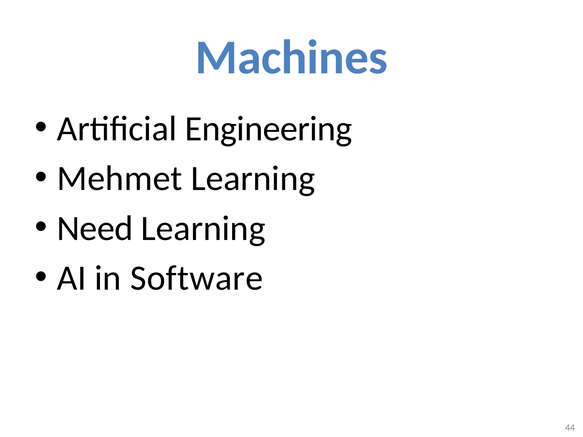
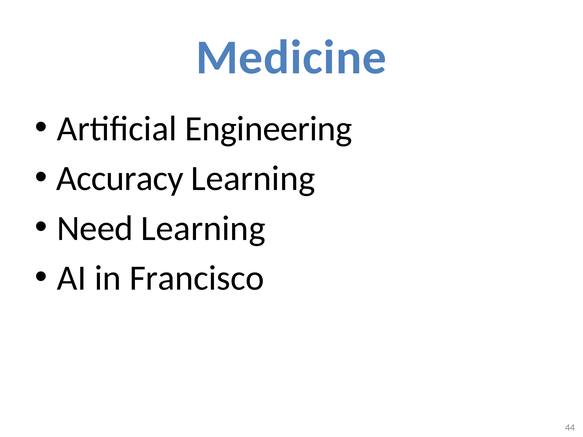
Machines: Machines -> Medicine (291, 57)
Mehmet: Mehmet -> Accuracy (120, 179)
Software: Software -> Francisco (197, 278)
